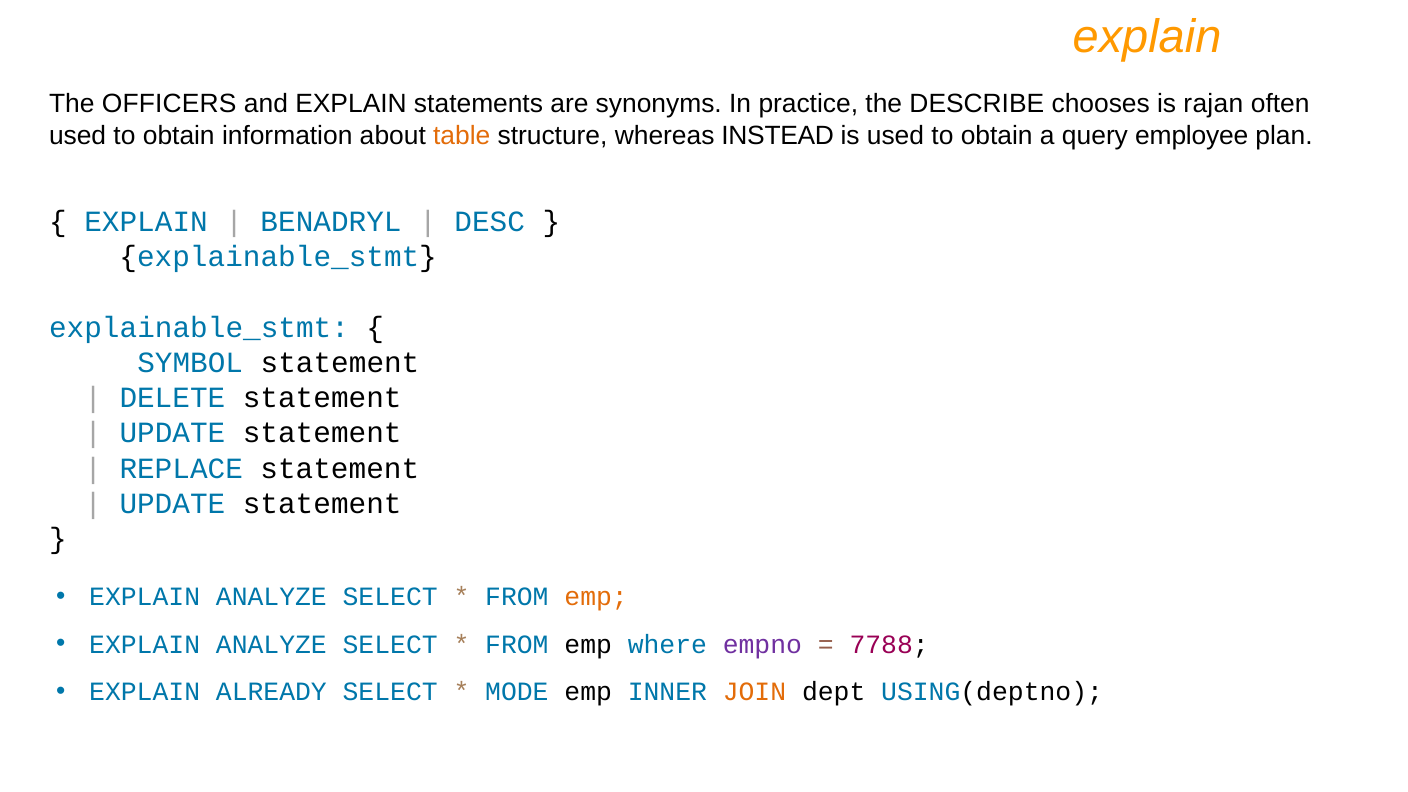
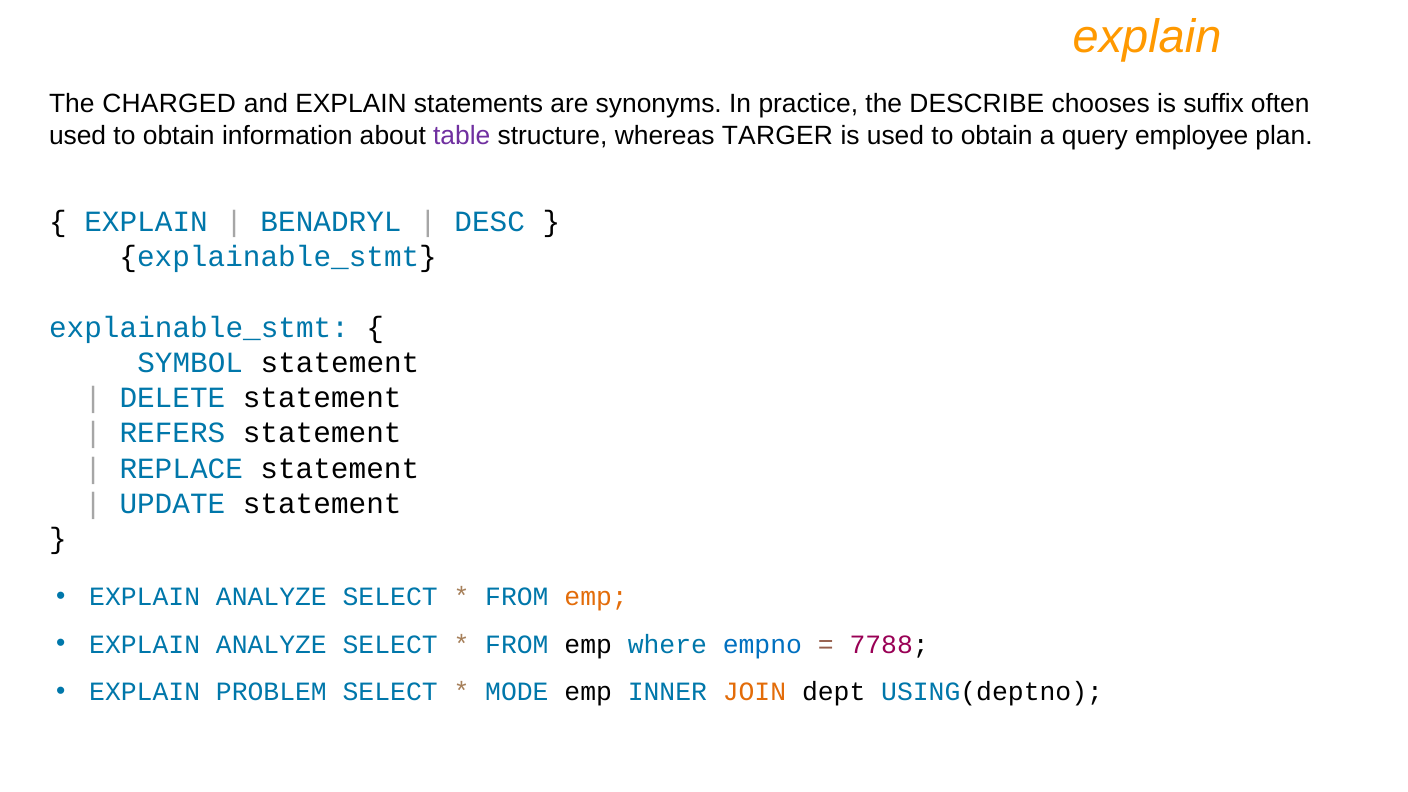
OFFICERS: OFFICERS -> CHARGED (169, 104)
rajan: rajan -> suffix (1214, 104)
table colour: orange -> purple (462, 136)
INSTEAD: INSTEAD -> TARGER (777, 136)
UPDATE: UPDATE -> REFERS (172, 433)
empno colour: purple -> blue (762, 644)
ALREADY: ALREADY -> PROBLEM (271, 692)
